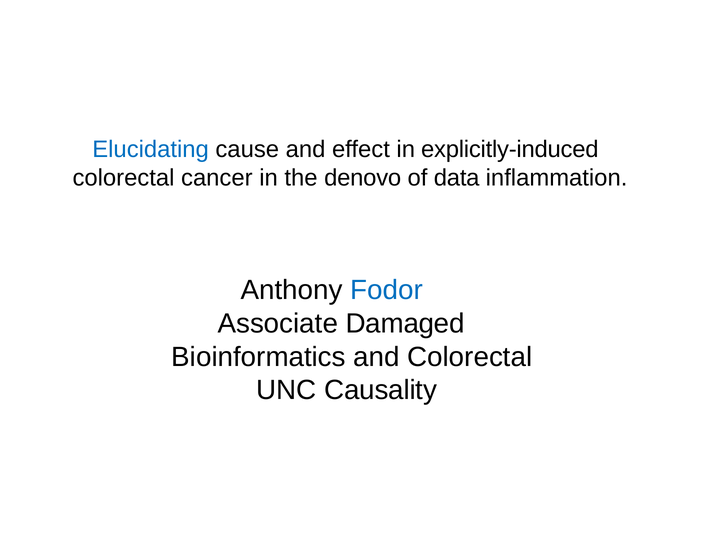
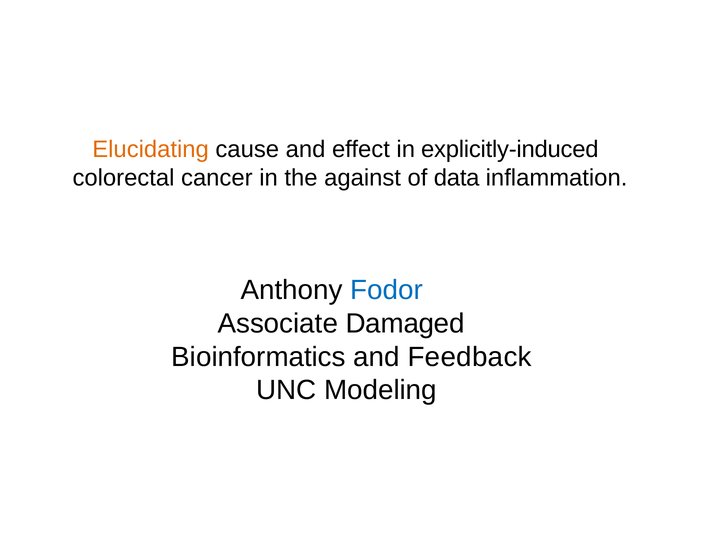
Elucidating colour: blue -> orange (151, 149)
denovo: denovo -> against (363, 178)
and Colorectal: Colorectal -> Feedback (470, 357)
Causality: Causality -> Modeling (380, 390)
